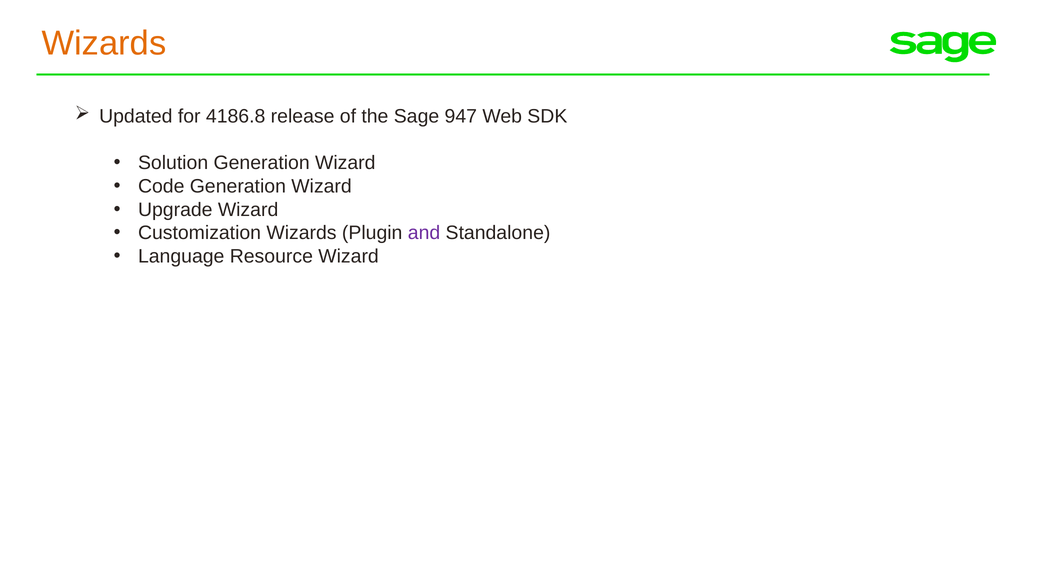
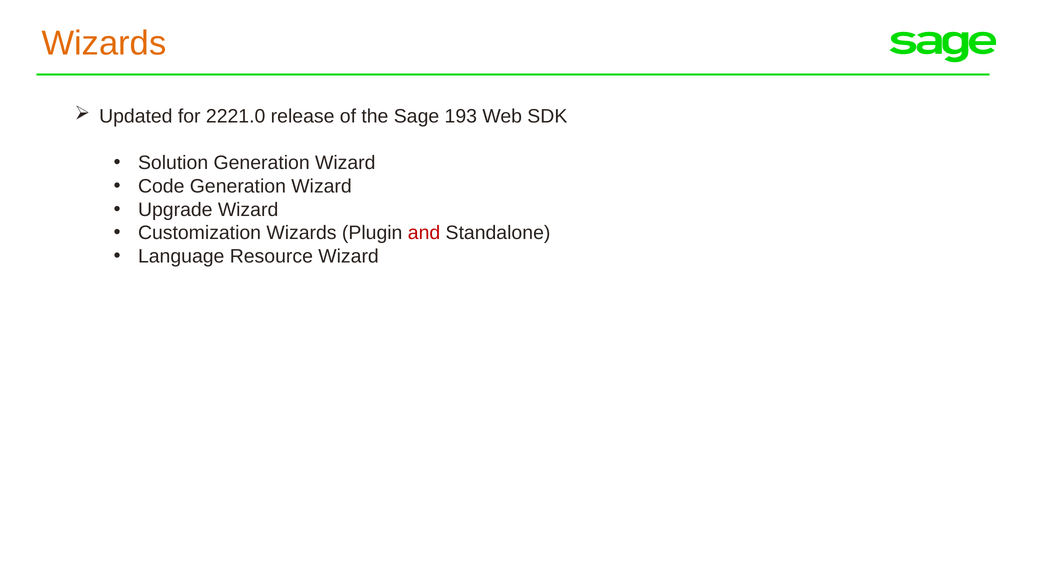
4186.8: 4186.8 -> 2221.0 (236, 116)
947: 947 -> 193 (461, 116)
and colour: purple -> red (424, 233)
